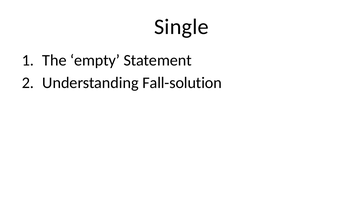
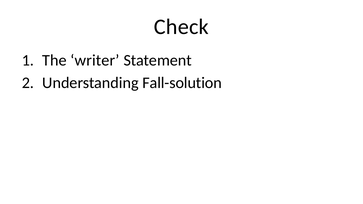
Single: Single -> Check (181, 27)
empty: empty -> writer (95, 60)
